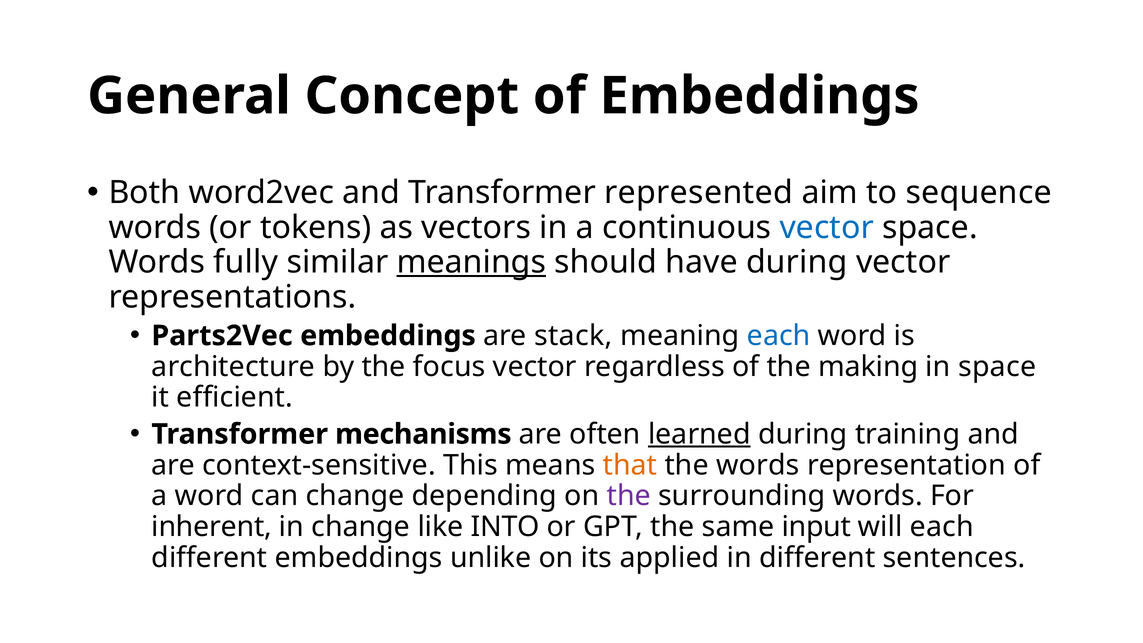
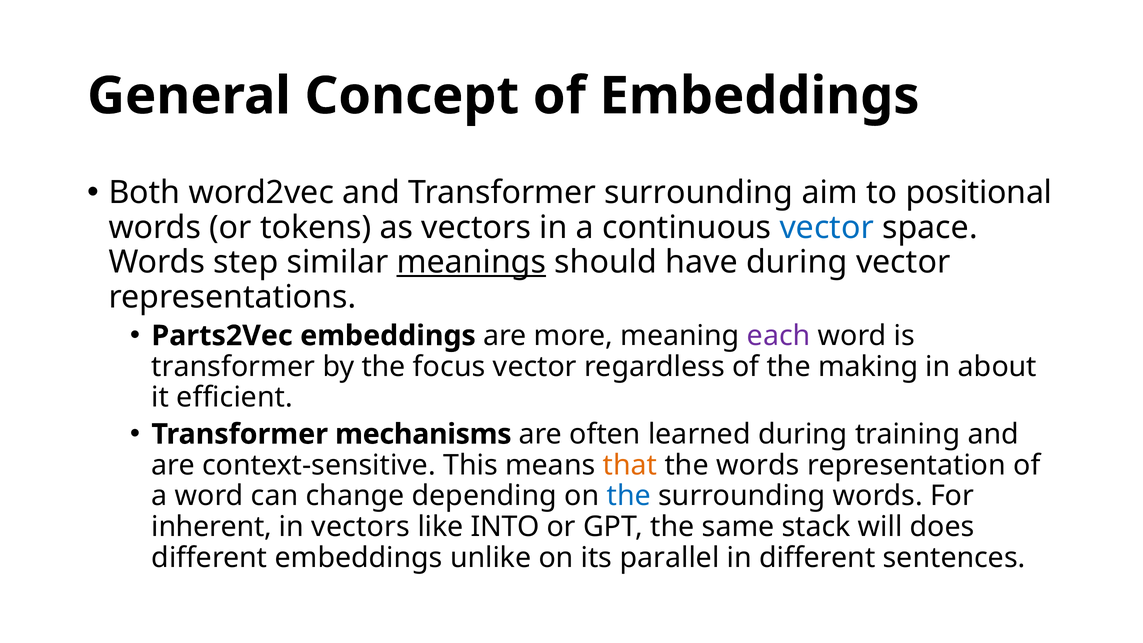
Transformer represented: represented -> surrounding (699, 193)
sequence: sequence -> positional (979, 193)
fully: fully -> step (246, 262)
stack: stack -> more (574, 336)
each colour: blue -> purple (779, 336)
architecture: architecture -> transformer (233, 367)
in space: space -> about (997, 367)
learned underline: present -> none (699, 434)
the colour: purple -> blue (629, 496)
in change: change -> vectors (361, 527)
input: input -> stack (816, 527)
will each: each -> does (942, 527)
applied: applied -> parallel (670, 558)
